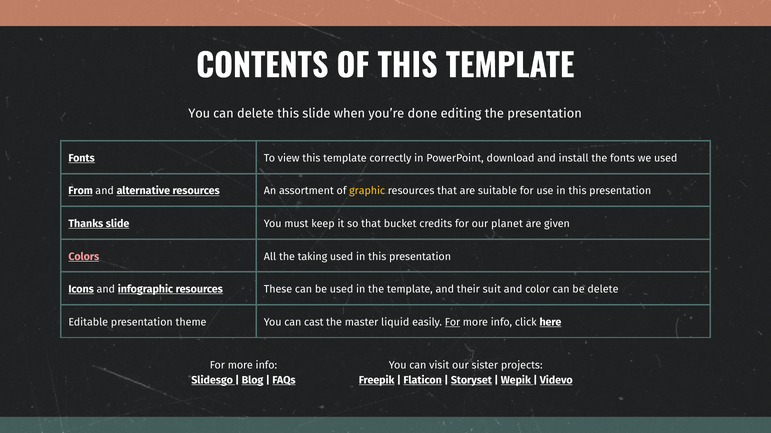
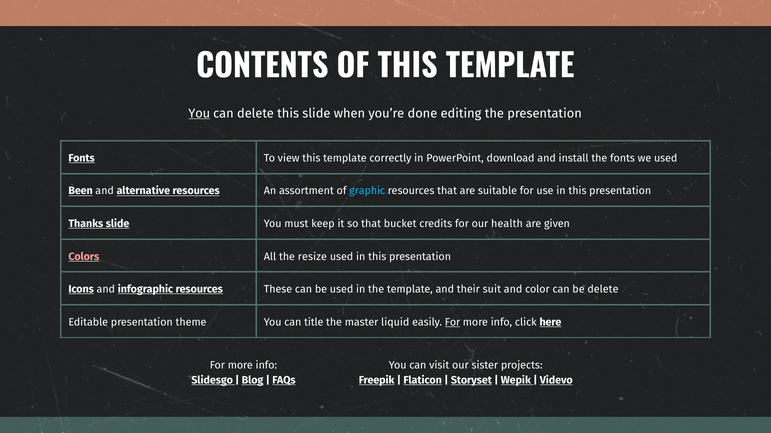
You underline: none -> present (199, 113)
From: From -> Been (81, 191)
graphic colour: yellow -> light blue (367, 191)
planet: planet -> health (507, 224)
taking: taking -> resize (312, 257)
cast: cast -> title (314, 323)
